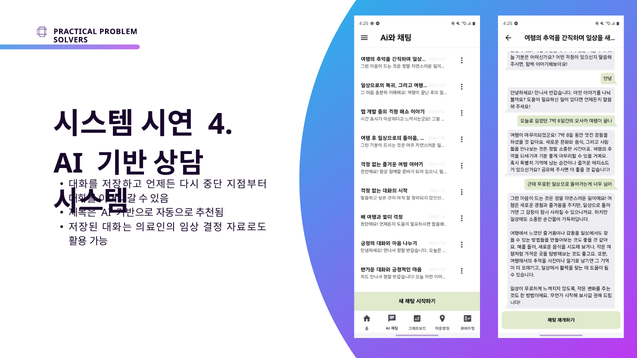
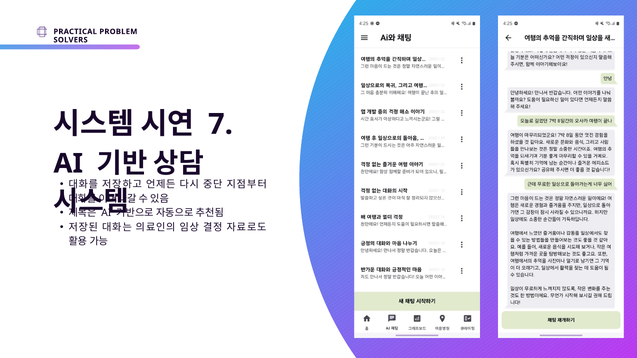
4: 4 -> 7 (220, 124)
